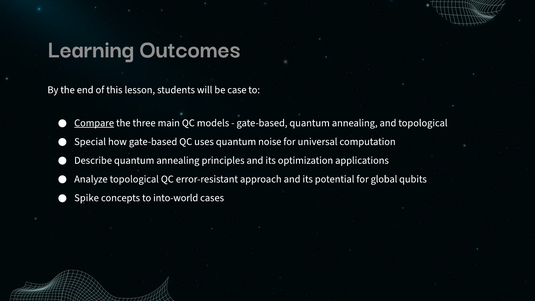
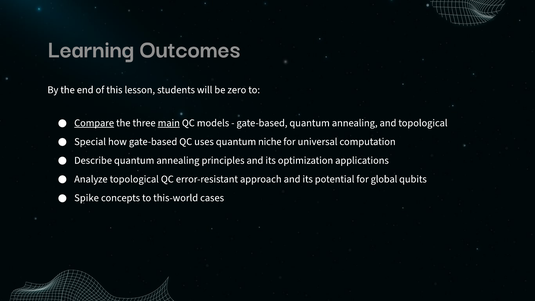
case: case -> zero (237, 90)
main underline: none -> present (169, 123)
noise: noise -> niche (270, 142)
into-world: into-world -> this-world (176, 198)
